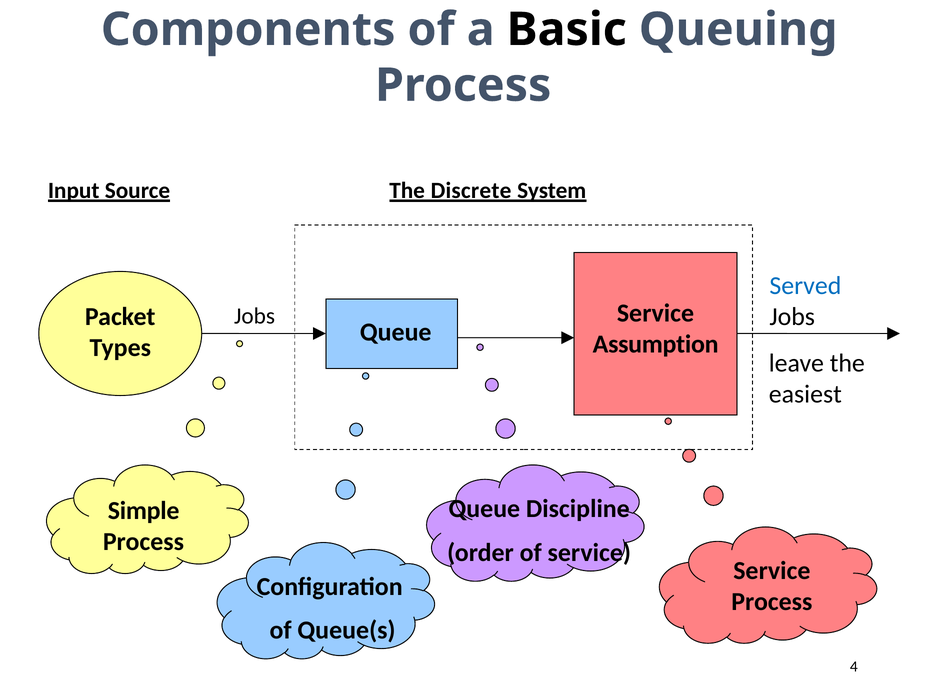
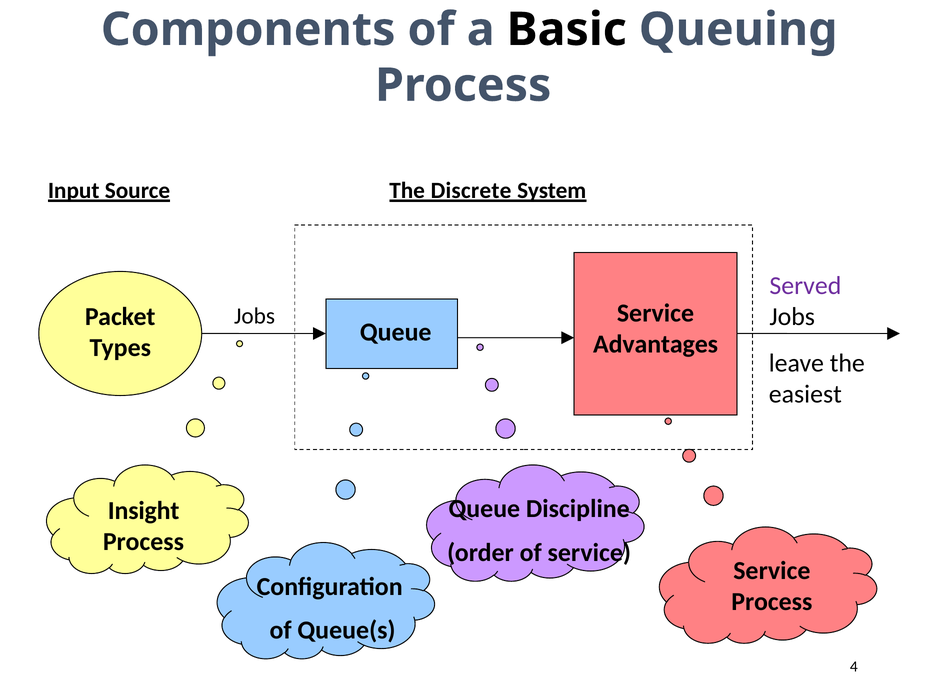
Served colour: blue -> purple (805, 286)
Assumption: Assumption -> Advantages (656, 344)
Simple: Simple -> Insight (144, 511)
